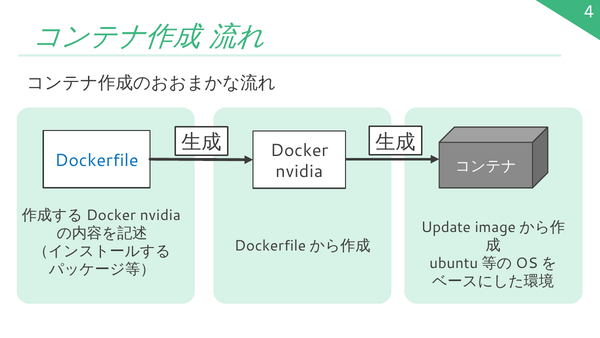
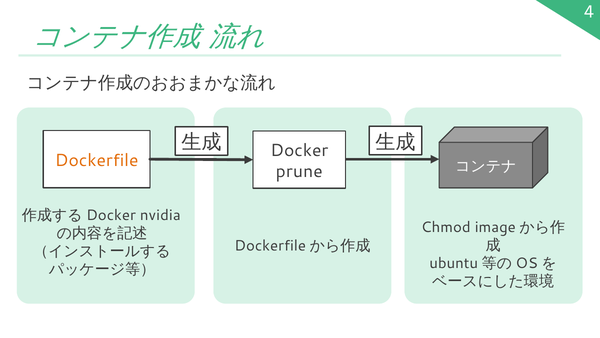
Dockerfile colour: blue -> orange (97, 160)
nvidia: nvidia -> prune (299, 171)
Update: Update -> Chmod (446, 227)
